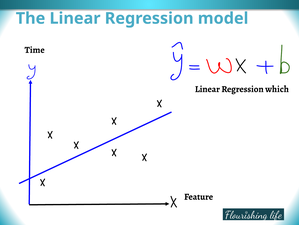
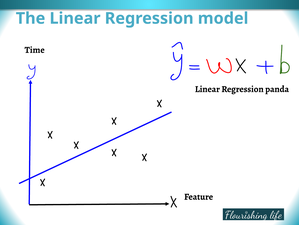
which: which -> panda (277, 89)
